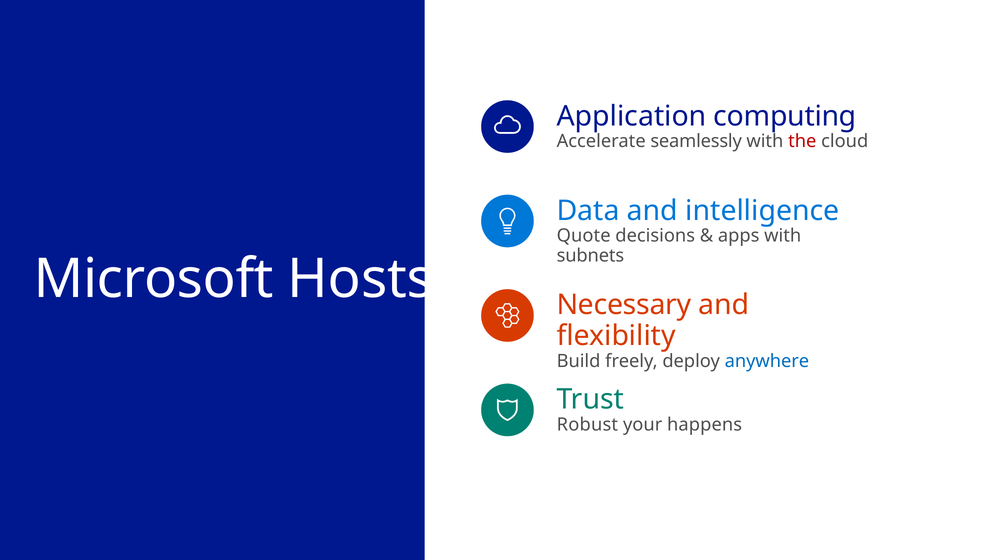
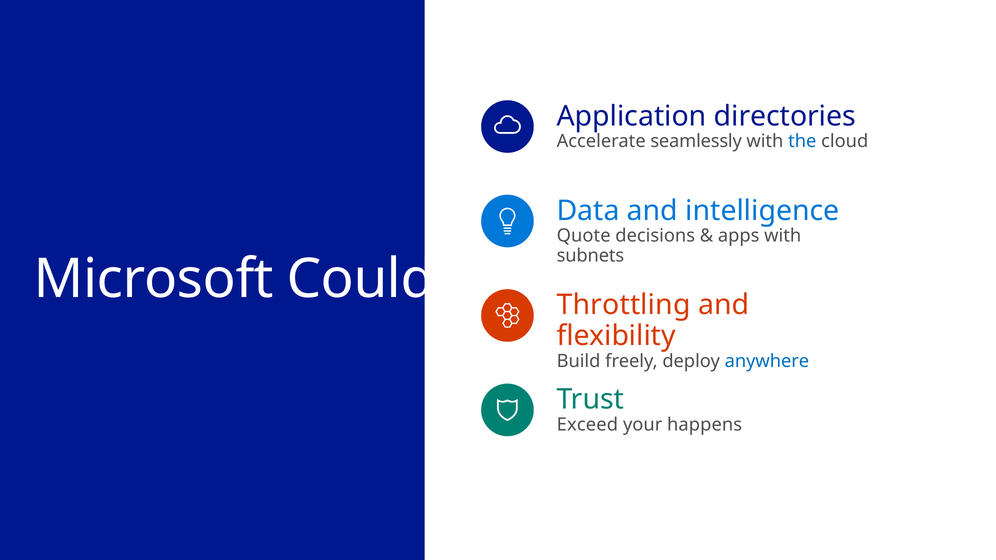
computing: computing -> directories (785, 116)
the colour: red -> blue (802, 141)
Hosts: Hosts -> Could (361, 279)
Necessary: Necessary -> Throttling (624, 305)
Robust: Robust -> Exceed (587, 425)
